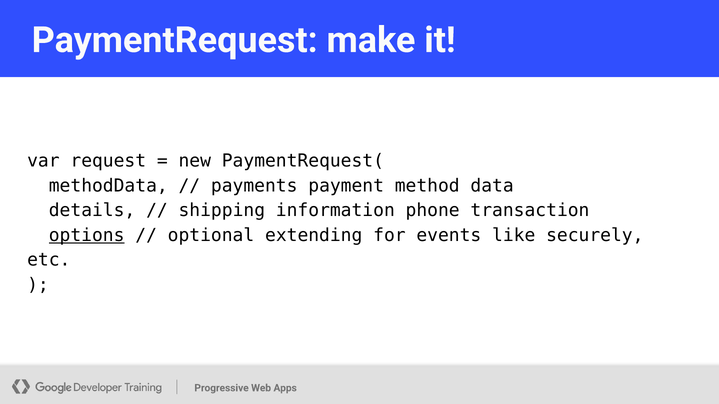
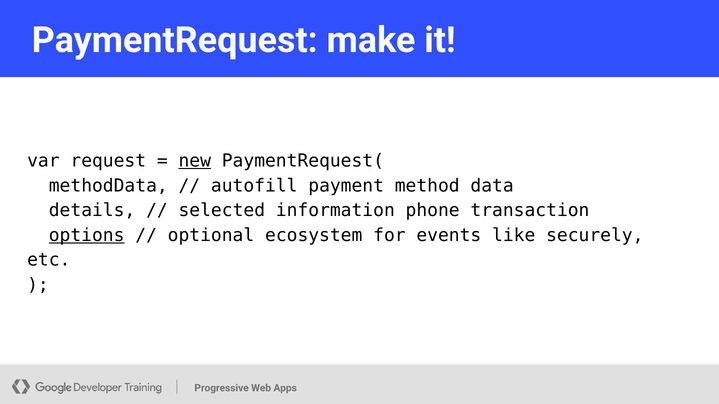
new underline: none -> present (195, 161)
payments: payments -> autofill (254, 186)
shipping: shipping -> selected (222, 211)
extending: extending -> ecosystem (314, 235)
